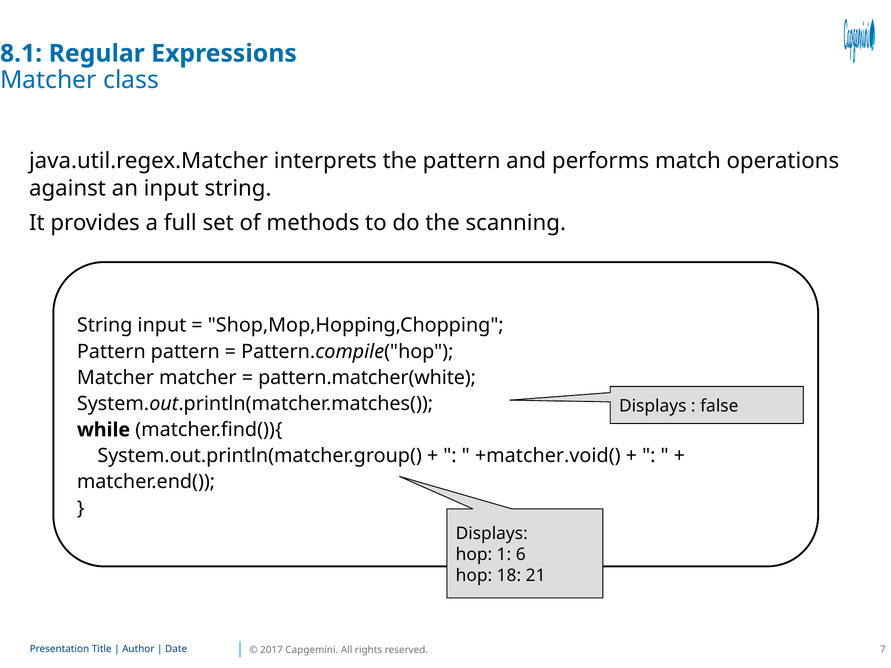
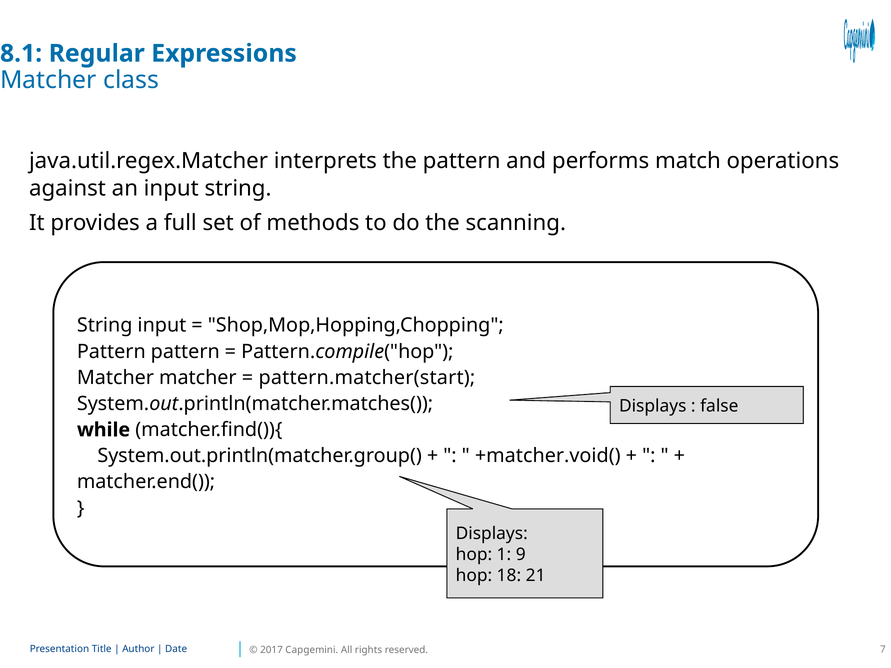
pattern.matcher(white: pattern.matcher(white -> pattern.matcher(start (367, 378)
6: 6 -> 9 (521, 555)
